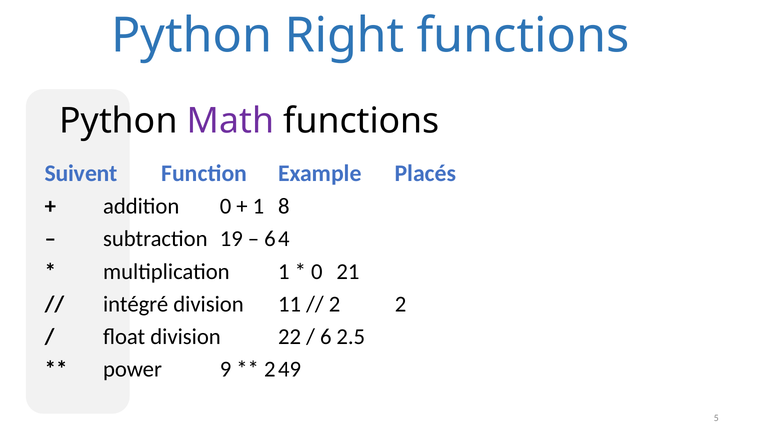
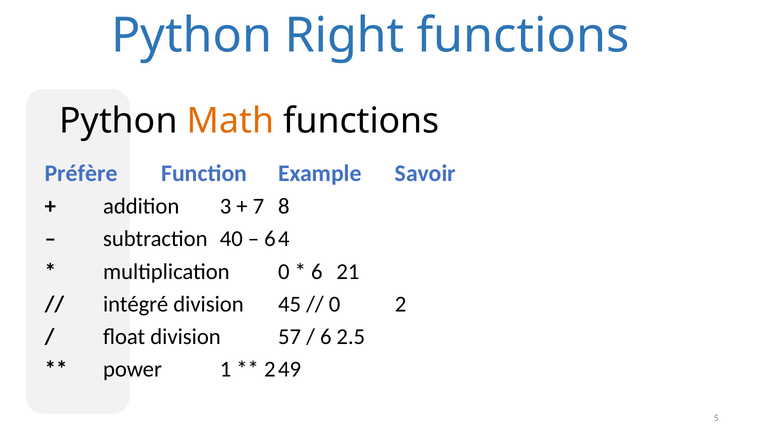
Math colour: purple -> orange (230, 121)
Suivent: Suivent -> Préfère (81, 173)
Placés: Placés -> Savoir (425, 173)
addition 0: 0 -> 3 (226, 206)
1: 1 -> 7 (258, 206)
19: 19 -> 40 (231, 239)
multiplication 1: 1 -> 0 (284, 271)
0: 0 -> 6 (317, 271)
11: 11 -> 45 (290, 304)
2: 2 -> 0 (335, 304)
22: 22 -> 57 (290, 336)
9: 9 -> 1 (226, 369)
